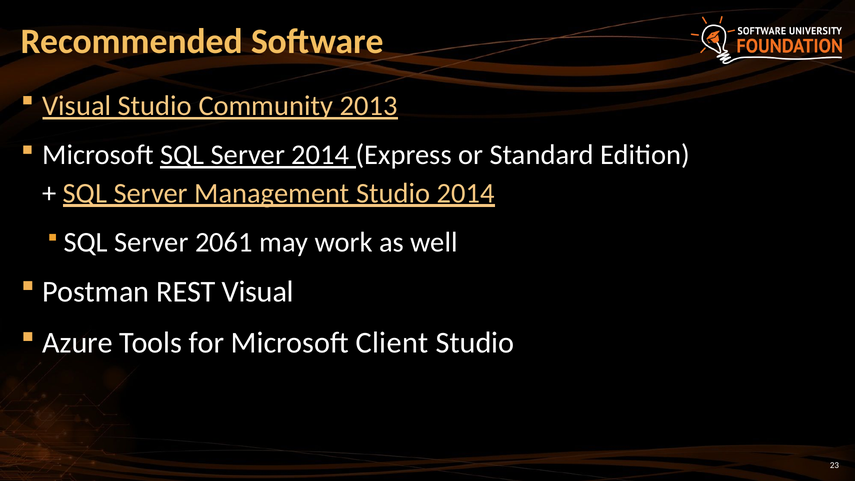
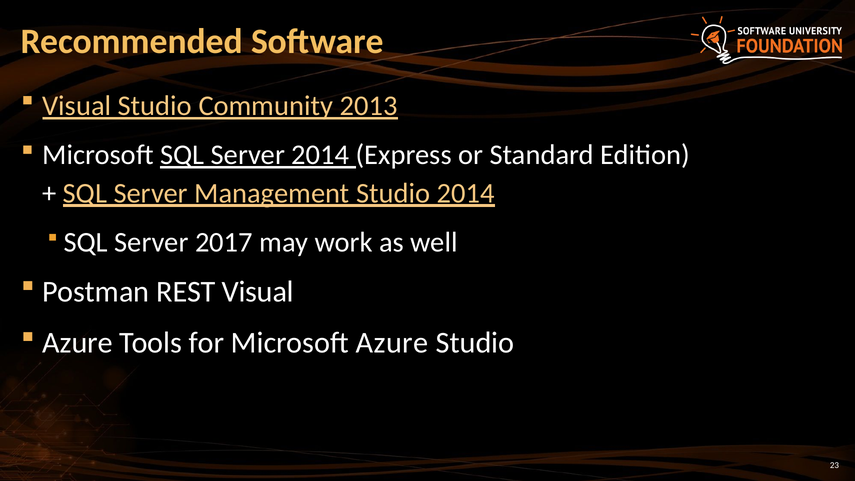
2061: 2061 -> 2017 (224, 242)
Microsoft Client: Client -> Azure (392, 343)
